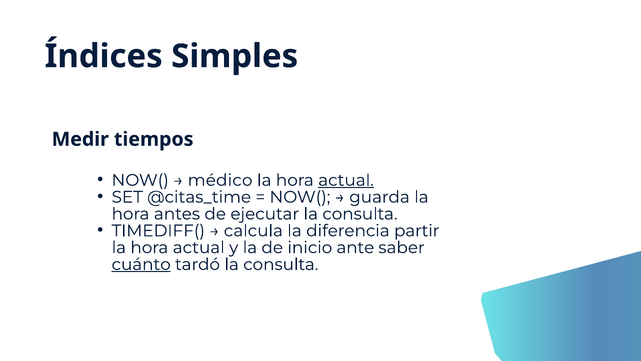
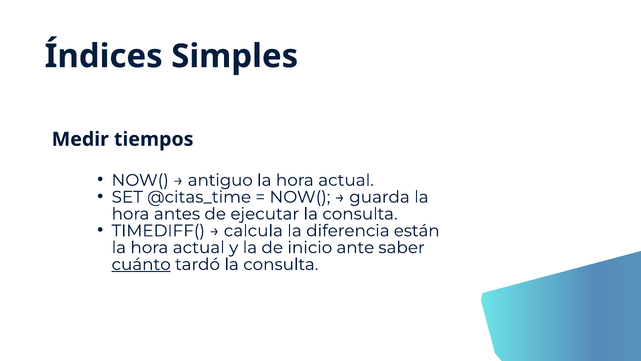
médico: médico -> antiguo (220, 180)
actual underline: present -> none (346, 180)
partir: partir -> están (417, 231)
